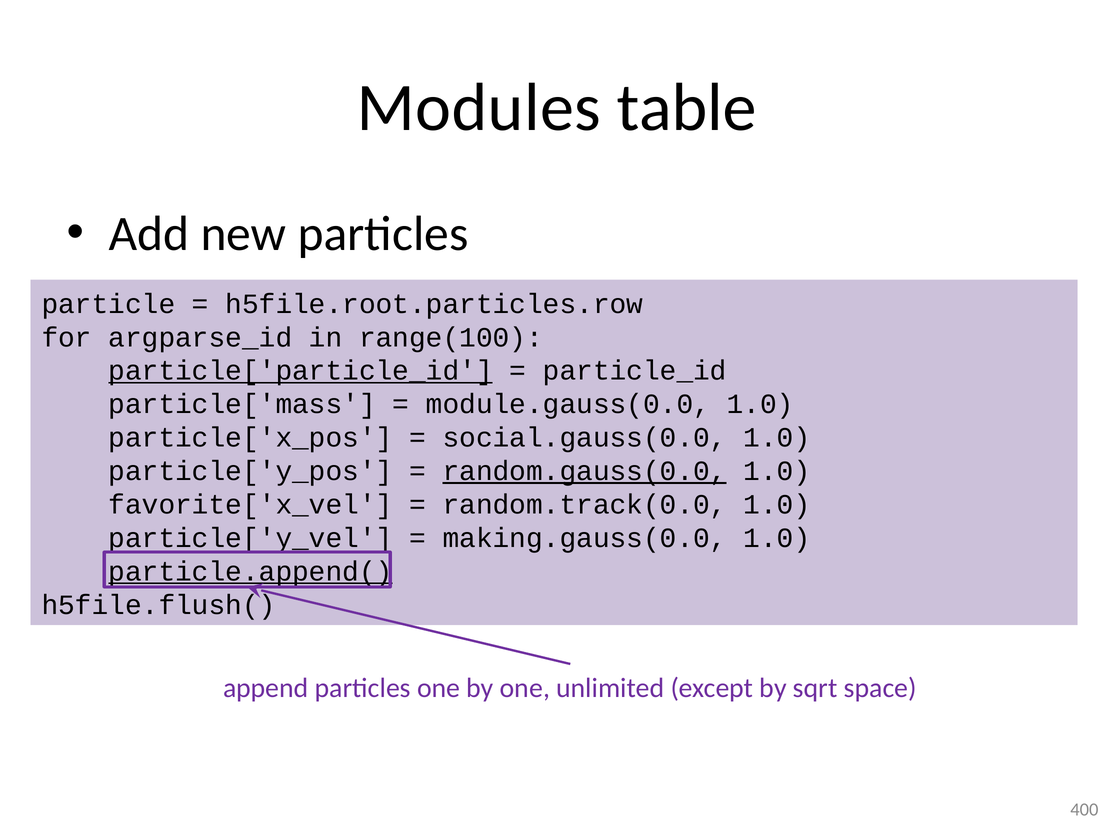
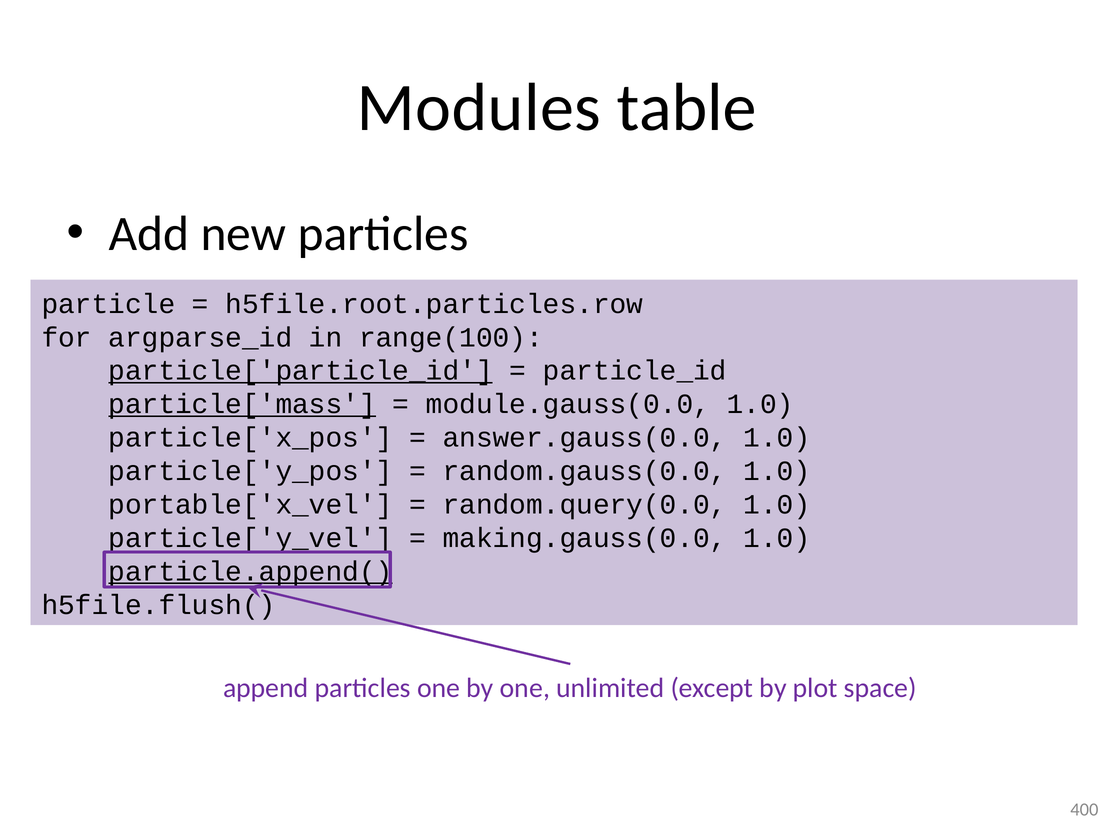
particle['mass underline: none -> present (242, 404)
social.gauss(0.0: social.gauss(0.0 -> answer.gauss(0.0 (585, 437)
random.gauss(0.0 underline: present -> none (585, 471)
favorite['x_vel: favorite['x_vel -> portable['x_vel (250, 504)
random.track(0.0: random.track(0.0 -> random.query(0.0 (585, 504)
sqrt: sqrt -> plot (815, 688)
